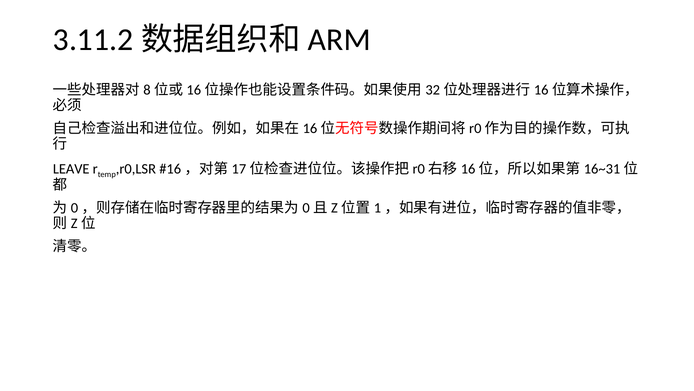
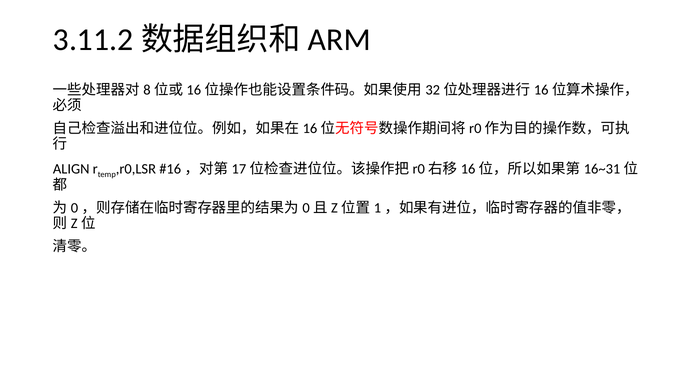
LEAVE: LEAVE -> ALIGN (71, 169)
